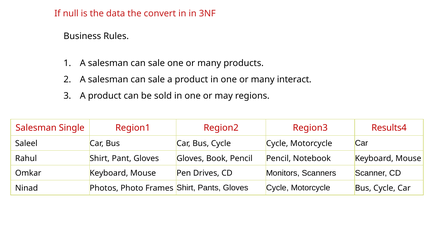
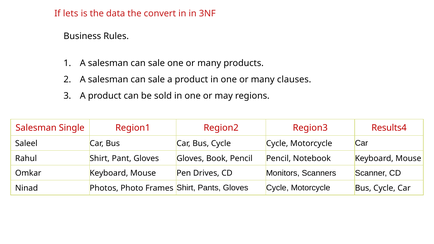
null: null -> lets (71, 13)
interact: interact -> clauses (294, 80)
